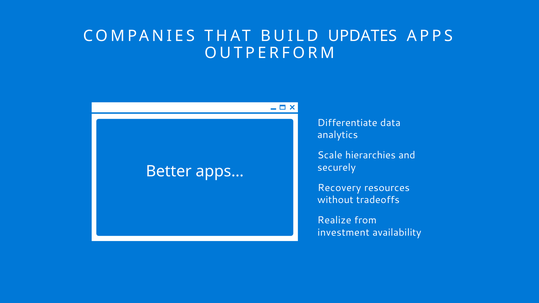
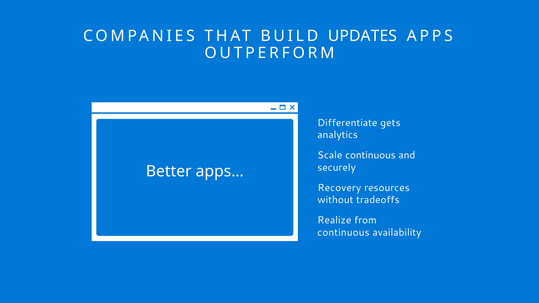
data: data -> gets (390, 123)
Scale hierarchies: hierarchies -> continuous (370, 155)
investment: investment -> continuous (343, 232)
